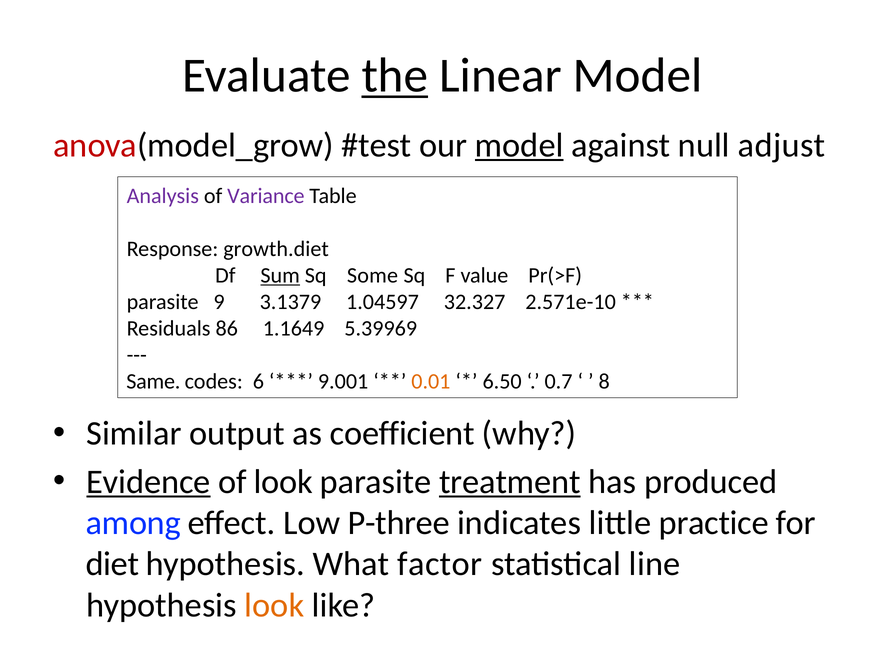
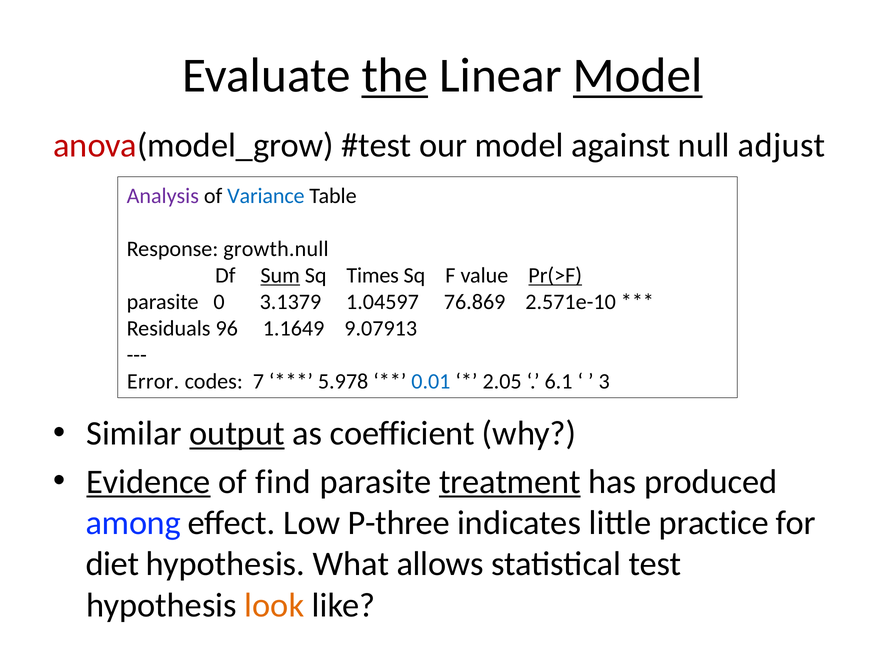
Model underline: none -> present (638, 76)
model underline: present -> none (519, 145)
Variance colour: purple -> blue (266, 196)
growth.diet: growth.diet -> growth.null (276, 249)
Some: Some -> Times (373, 276)
Pr(>F underline: none -> present (555, 276)
9: 9 -> 0 (219, 302)
32.327: 32.327 -> 76.869 (475, 302)
86: 86 -> 96 (227, 329)
5.39969: 5.39969 -> 9.07913 (381, 329)
Same: Same -> Error (153, 382)
6: 6 -> 7 (258, 382)
9.001: 9.001 -> 5.978 (343, 382)
0.01 colour: orange -> blue (431, 382)
6.50: 6.50 -> 2.05 (502, 382)
0.7: 0.7 -> 6.1 (559, 382)
8: 8 -> 3 (604, 382)
output underline: none -> present (237, 434)
of look: look -> find (283, 482)
factor: factor -> allows (440, 565)
line: line -> test (655, 565)
